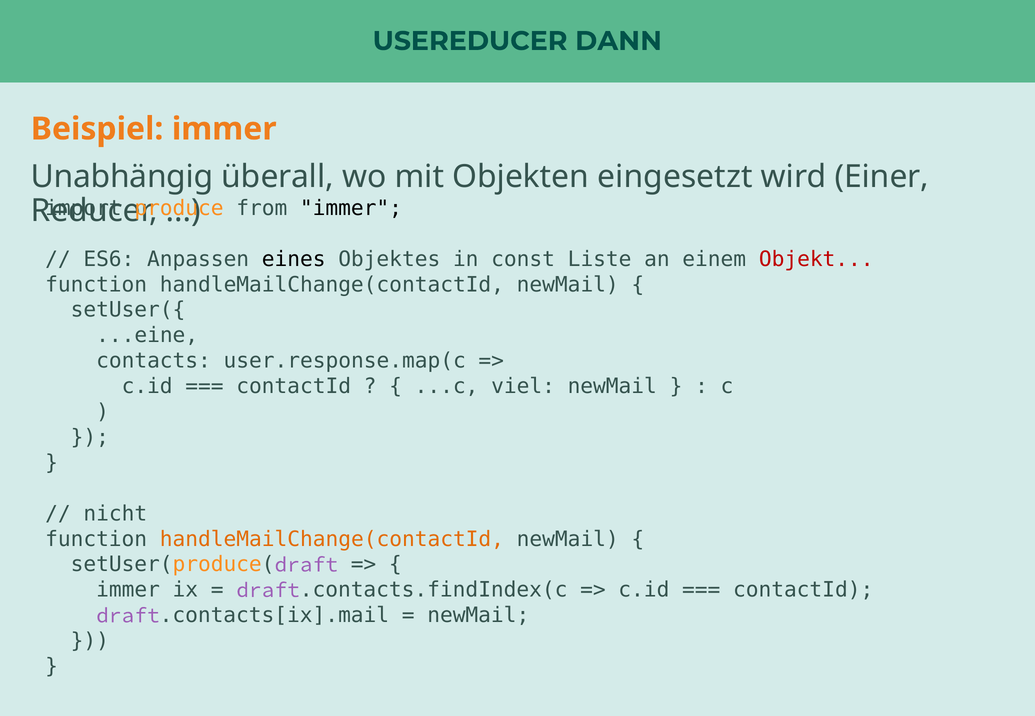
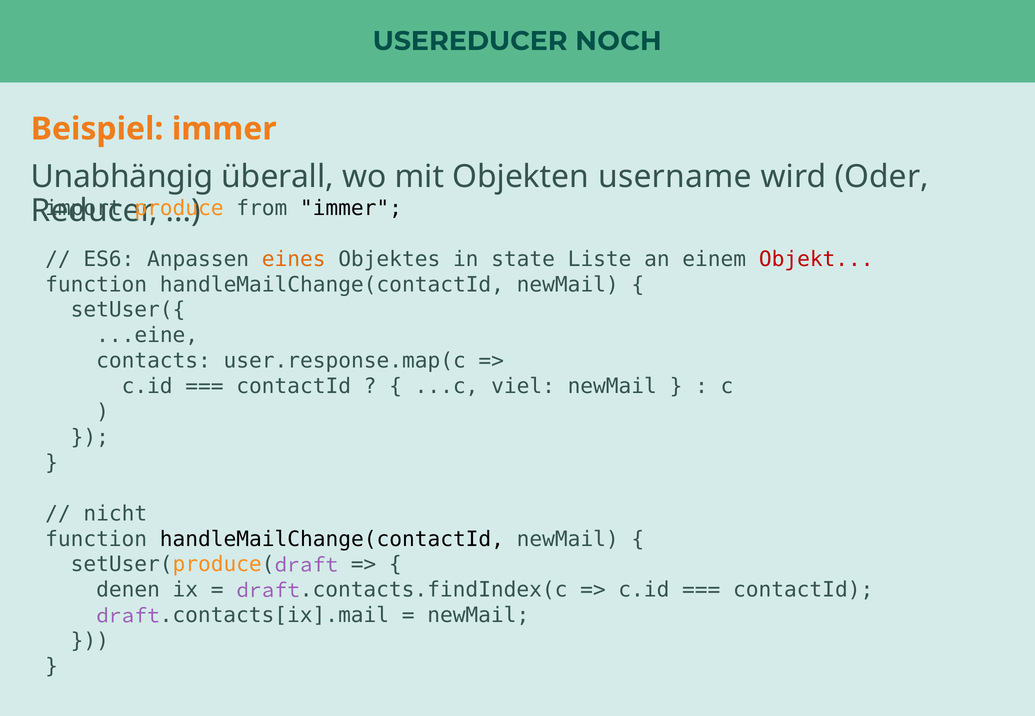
DANN: DANN -> NOCH (618, 41)
eingesetzt: eingesetzt -> username (675, 177)
Einer: Einer -> Oder (882, 177)
eines colour: black -> orange (294, 259)
const: const -> state (523, 259)
handleMailChange(contactId colour: orange -> black (332, 539)
immer: immer -> denen (128, 590)
